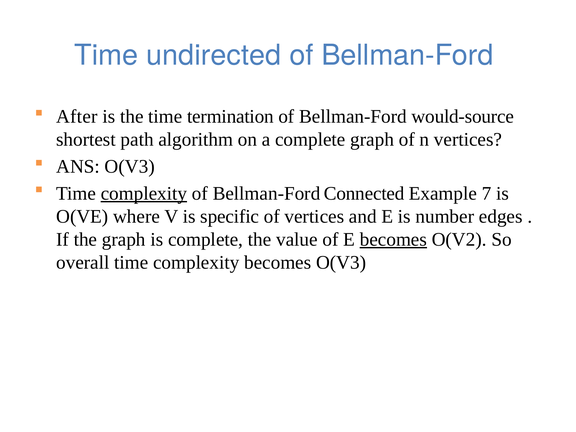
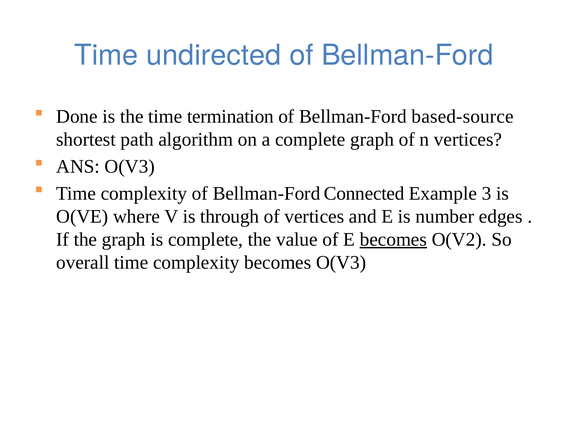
After: After -> Done (77, 117)
would-source: would-source -> based-source (463, 117)
complexity underline: present -> none (144, 193)
7: 7 -> 3 (487, 193)
specific: specific -> through (230, 216)
